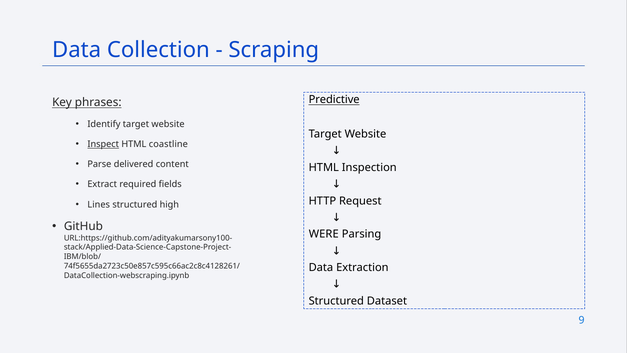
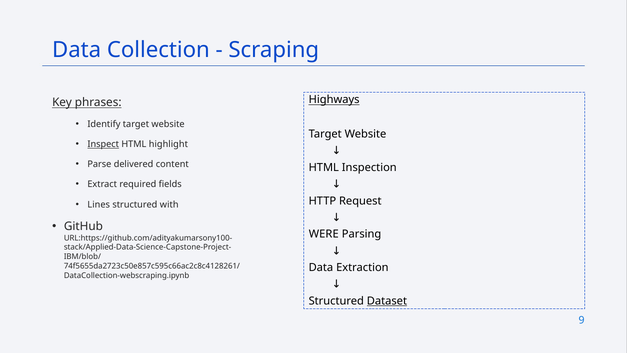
Predictive: Predictive -> Highways (334, 99)
coastline: coastline -> highlight (168, 144)
high: high -> with (169, 204)
Dataset underline: none -> present (387, 301)
